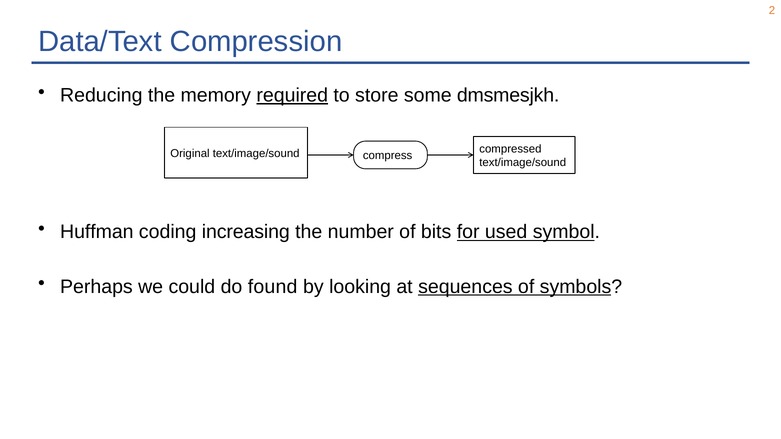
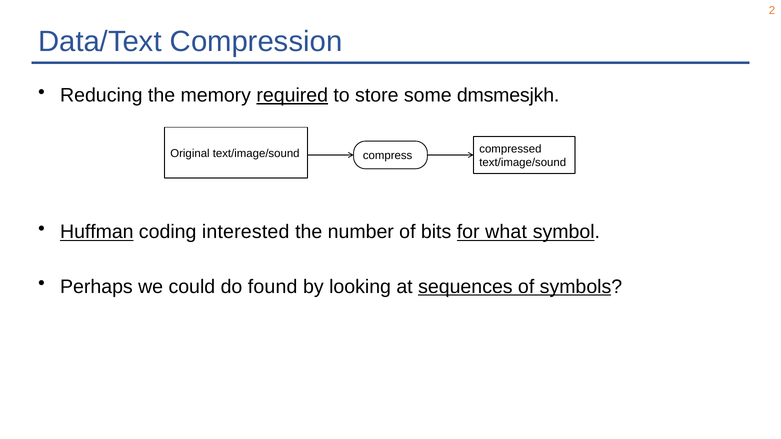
Huffman underline: none -> present (97, 232)
increasing: increasing -> interested (246, 232)
used: used -> what (506, 232)
